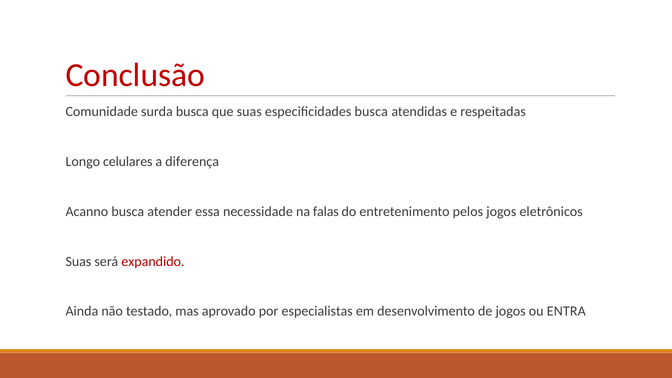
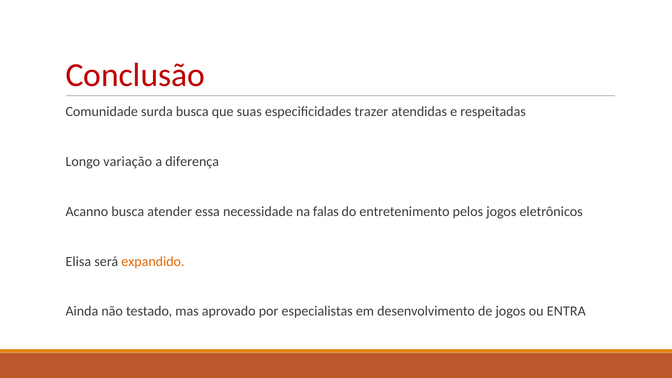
especificidades busca: busca -> trazer (371, 112)
celulares: celulares -> variação (128, 162)
Suas: Suas -> Elisa (78, 261)
expandido colour: red -> orange (153, 261)
